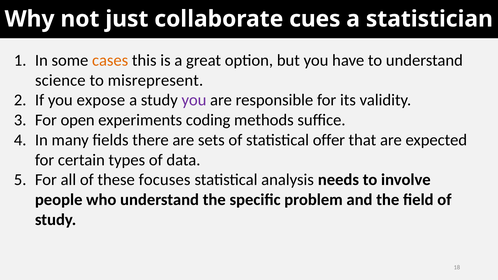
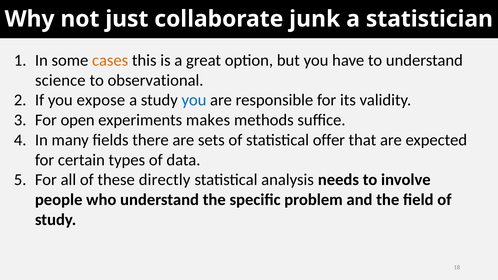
cues: cues -> junk (315, 19)
misrepresent: misrepresent -> observational (156, 80)
you colour: purple -> blue (194, 100)
coding: coding -> makes (208, 120)
focuses: focuses -> directly (165, 180)
